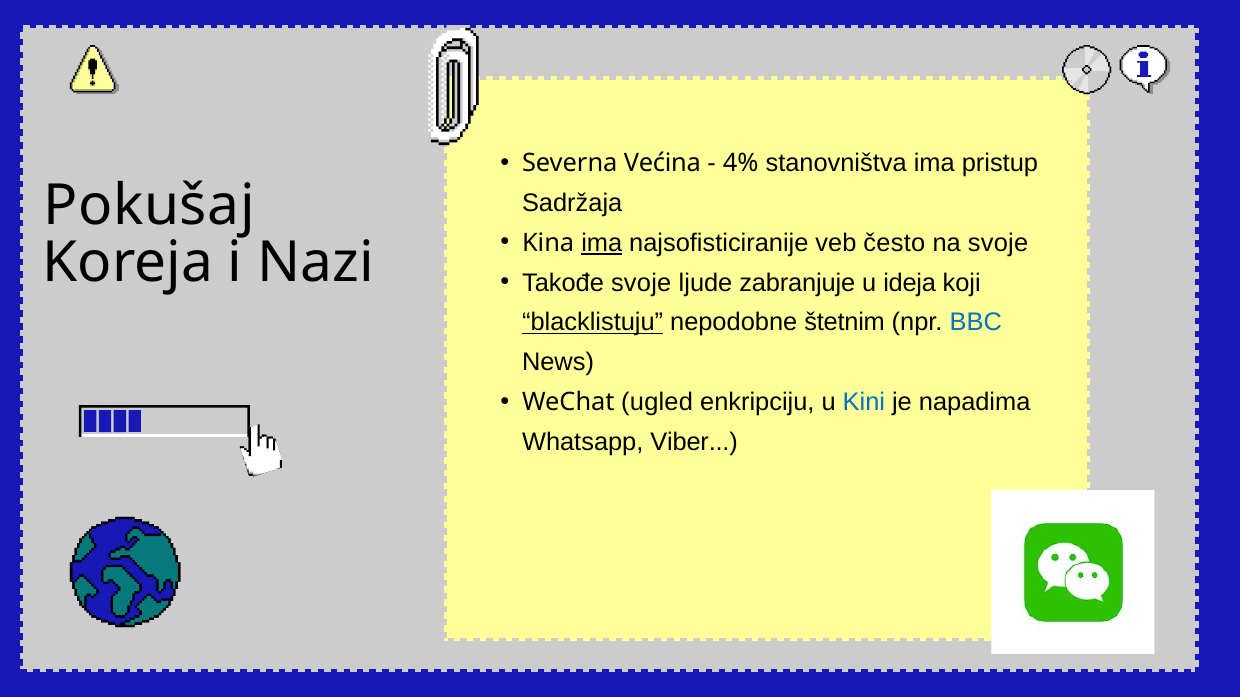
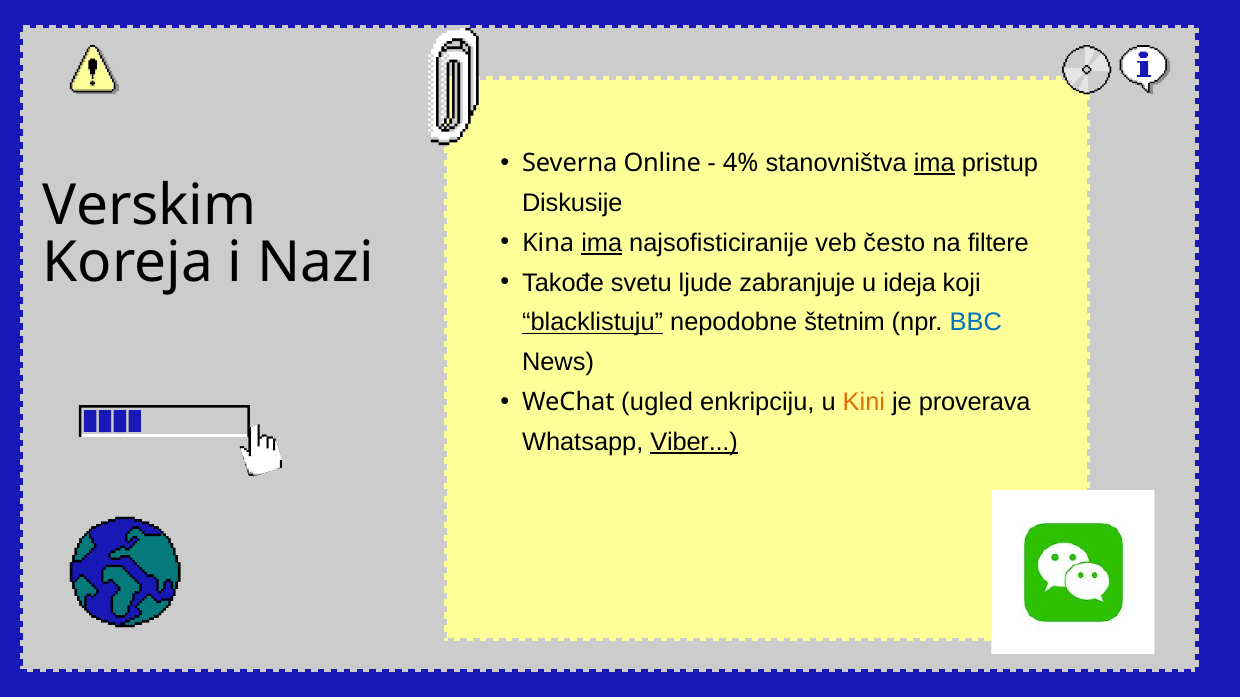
Većina: Većina -> Online (662, 163)
ima underline: none -> present (934, 163)
Pokušaj: Pokušaj -> Verskim (150, 206)
Sadržaja: Sadržaja -> Diskusije (572, 203)
na svoje: svoje -> filtere (998, 243)
Takođe svoje: svoje -> svetu (641, 283)
Kini colour: blue -> orange (864, 403)
napadima: napadima -> proverava (975, 403)
Viber underline: none -> present (694, 443)
